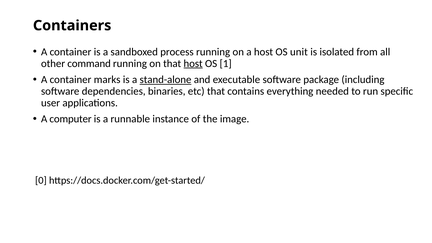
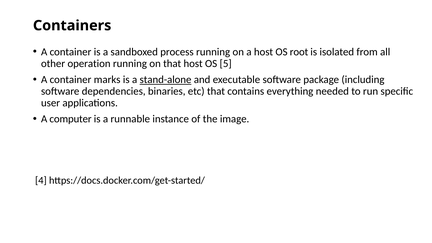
unit: unit -> root (299, 52)
command: command -> operation (89, 63)
host underline: present -> none (193, 63)
1: 1 -> 5 (226, 63)
0: 0 -> 4 (41, 180)
